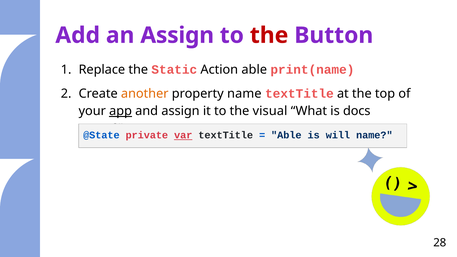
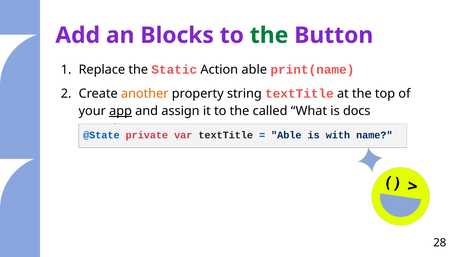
an Assign: Assign -> Blocks (177, 35)
the colour: red -> green (269, 35)
property name: name -> string (244, 94)
visual: visual -> called (270, 111)
var underline: present -> none (183, 135)
will: will -> with (338, 135)
